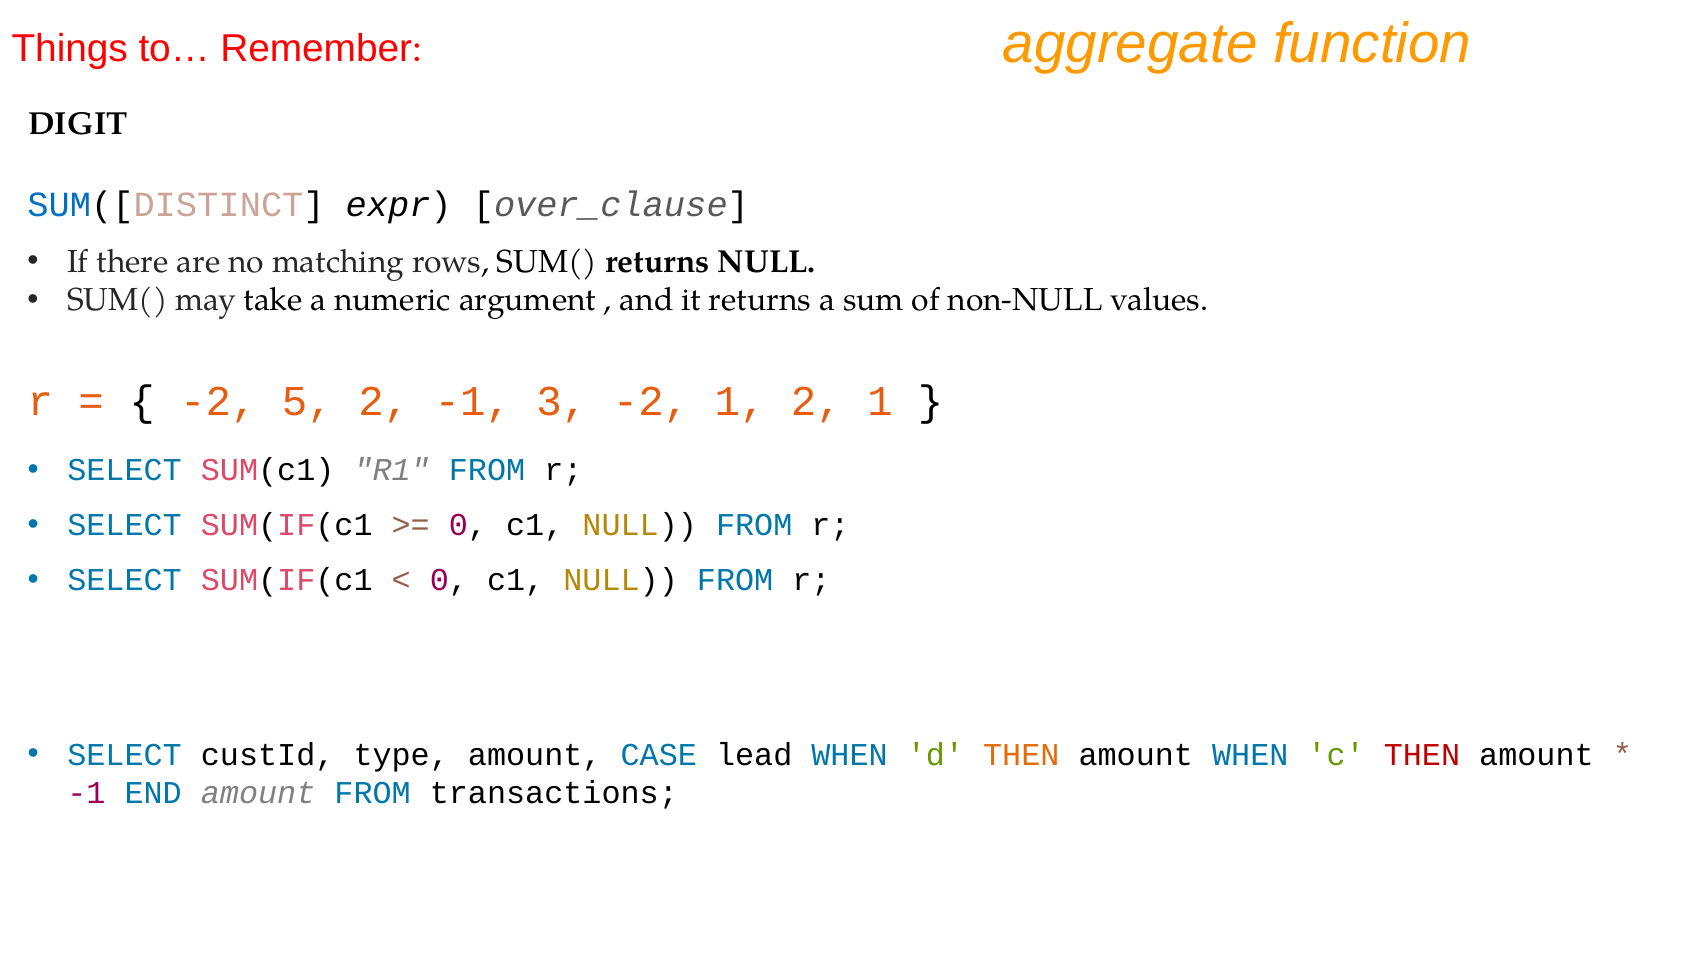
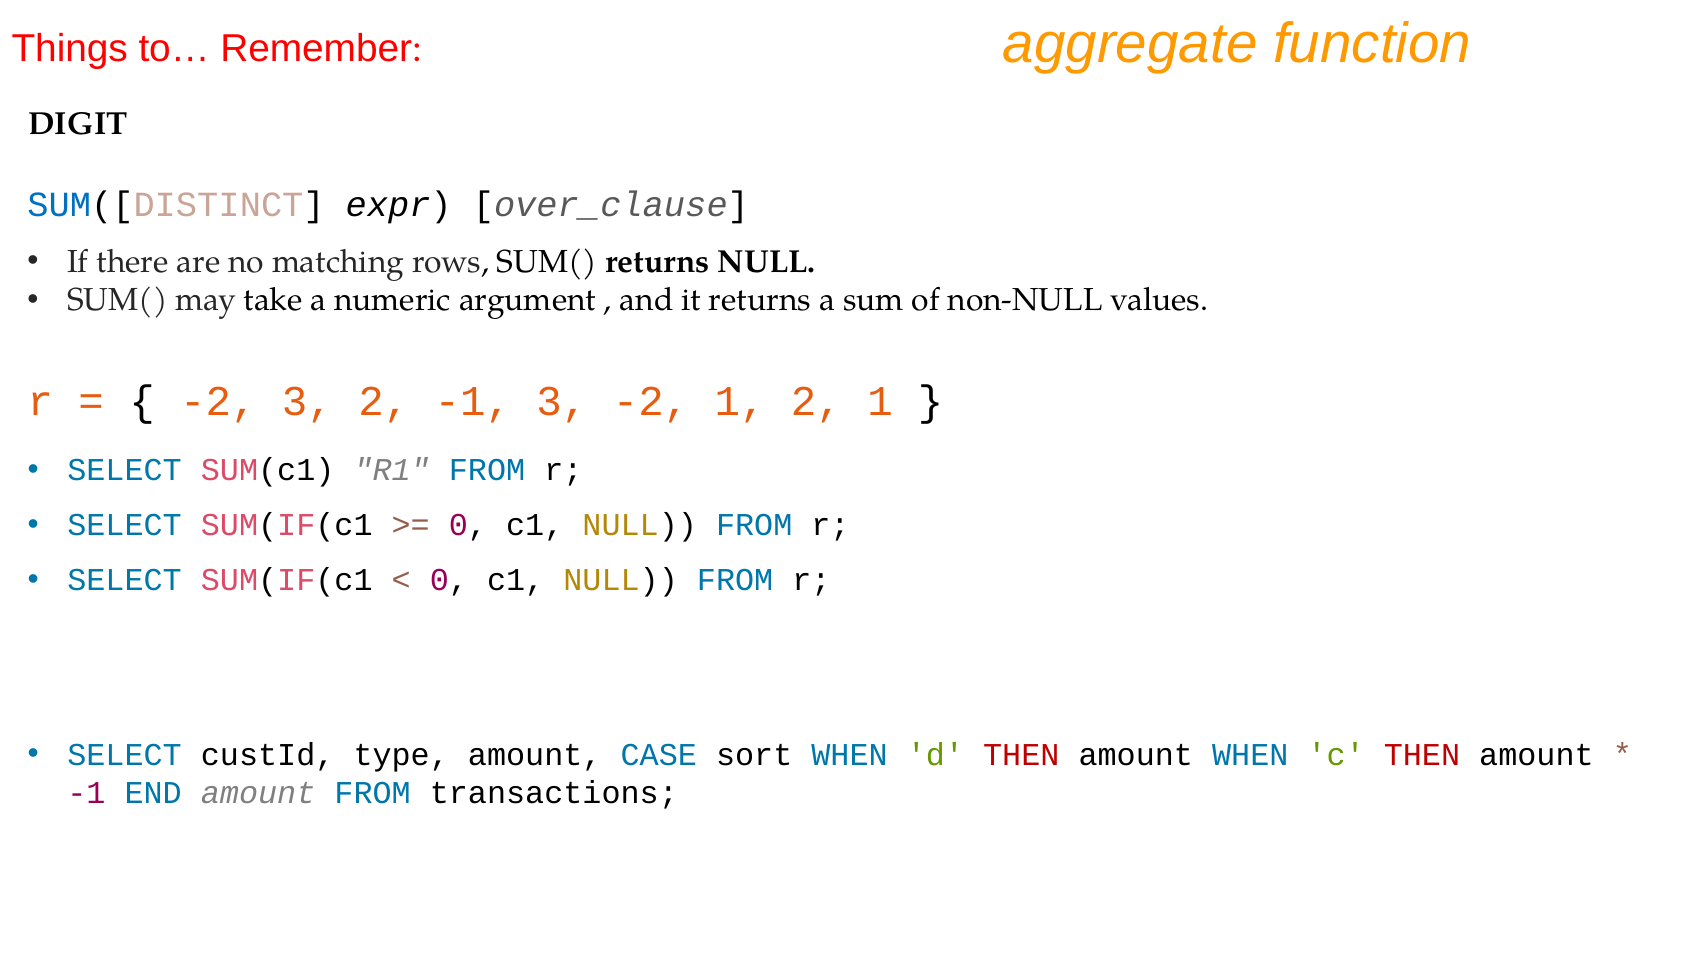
-2 5: 5 -> 3 (307, 401)
lead: lead -> sort (754, 755)
THEN colour: orange -> red (1021, 755)
